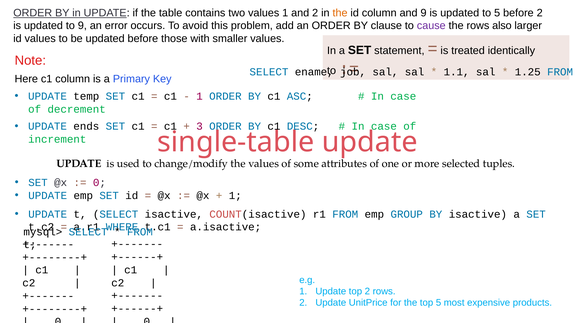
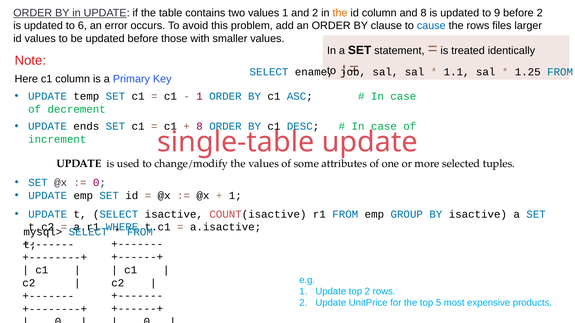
and 9: 9 -> 8 (424, 13)
to 5: 5 -> 9 (497, 13)
to 9: 9 -> 6 (82, 26)
cause colour: purple -> blue (431, 26)
also: also -> files (502, 26)
3: 3 -> 8 (200, 127)
